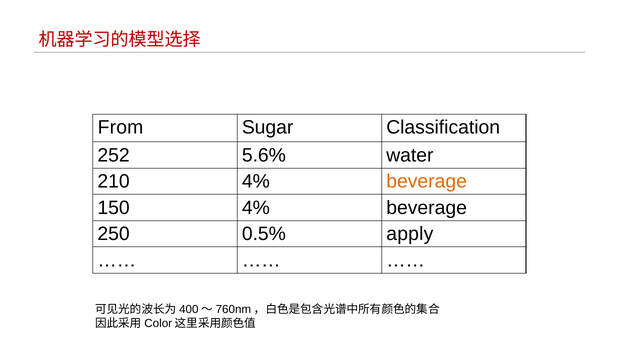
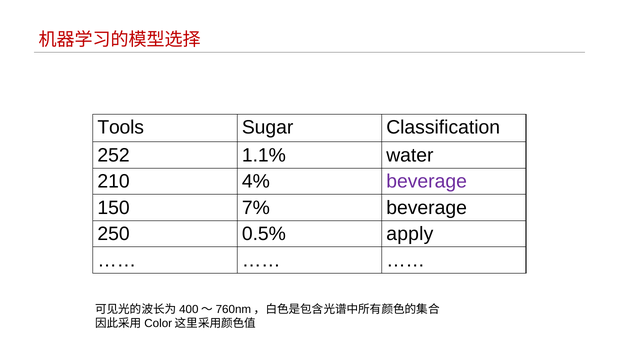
From: From -> Tools (121, 128)
5.6%: 5.6% -> 1.1% (264, 155)
beverage colour: orange -> purple (427, 182)
150 4%: 4% -> 7% (256, 208)
